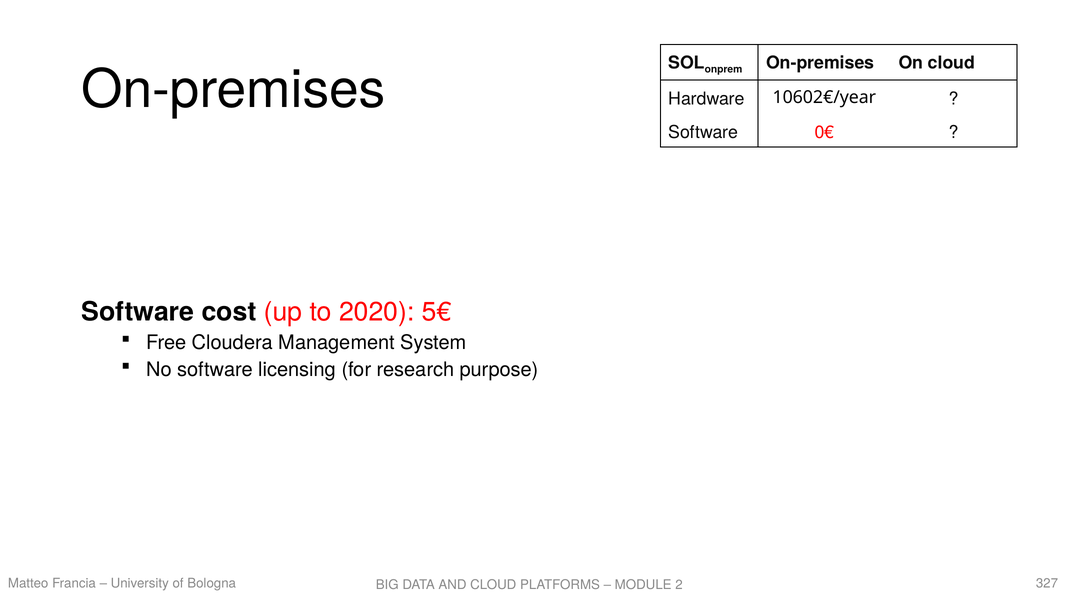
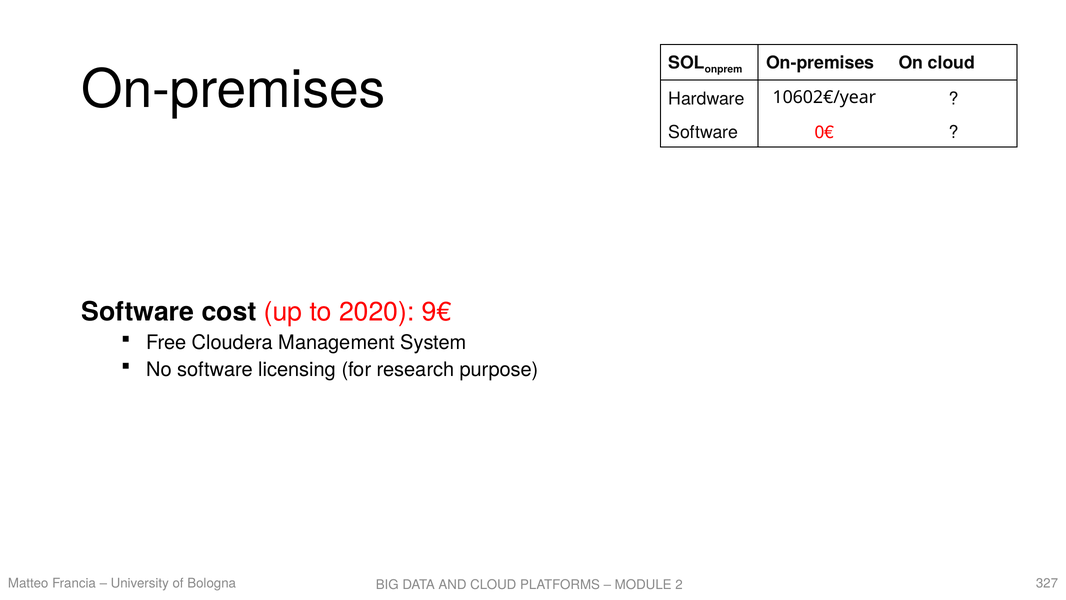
5€: 5€ -> 9€ (437, 312)
